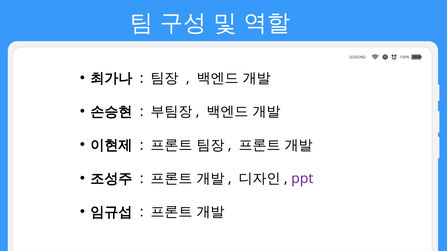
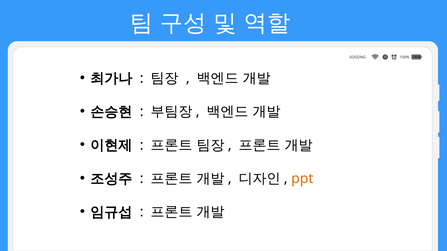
ppt colour: purple -> orange (302, 179)
